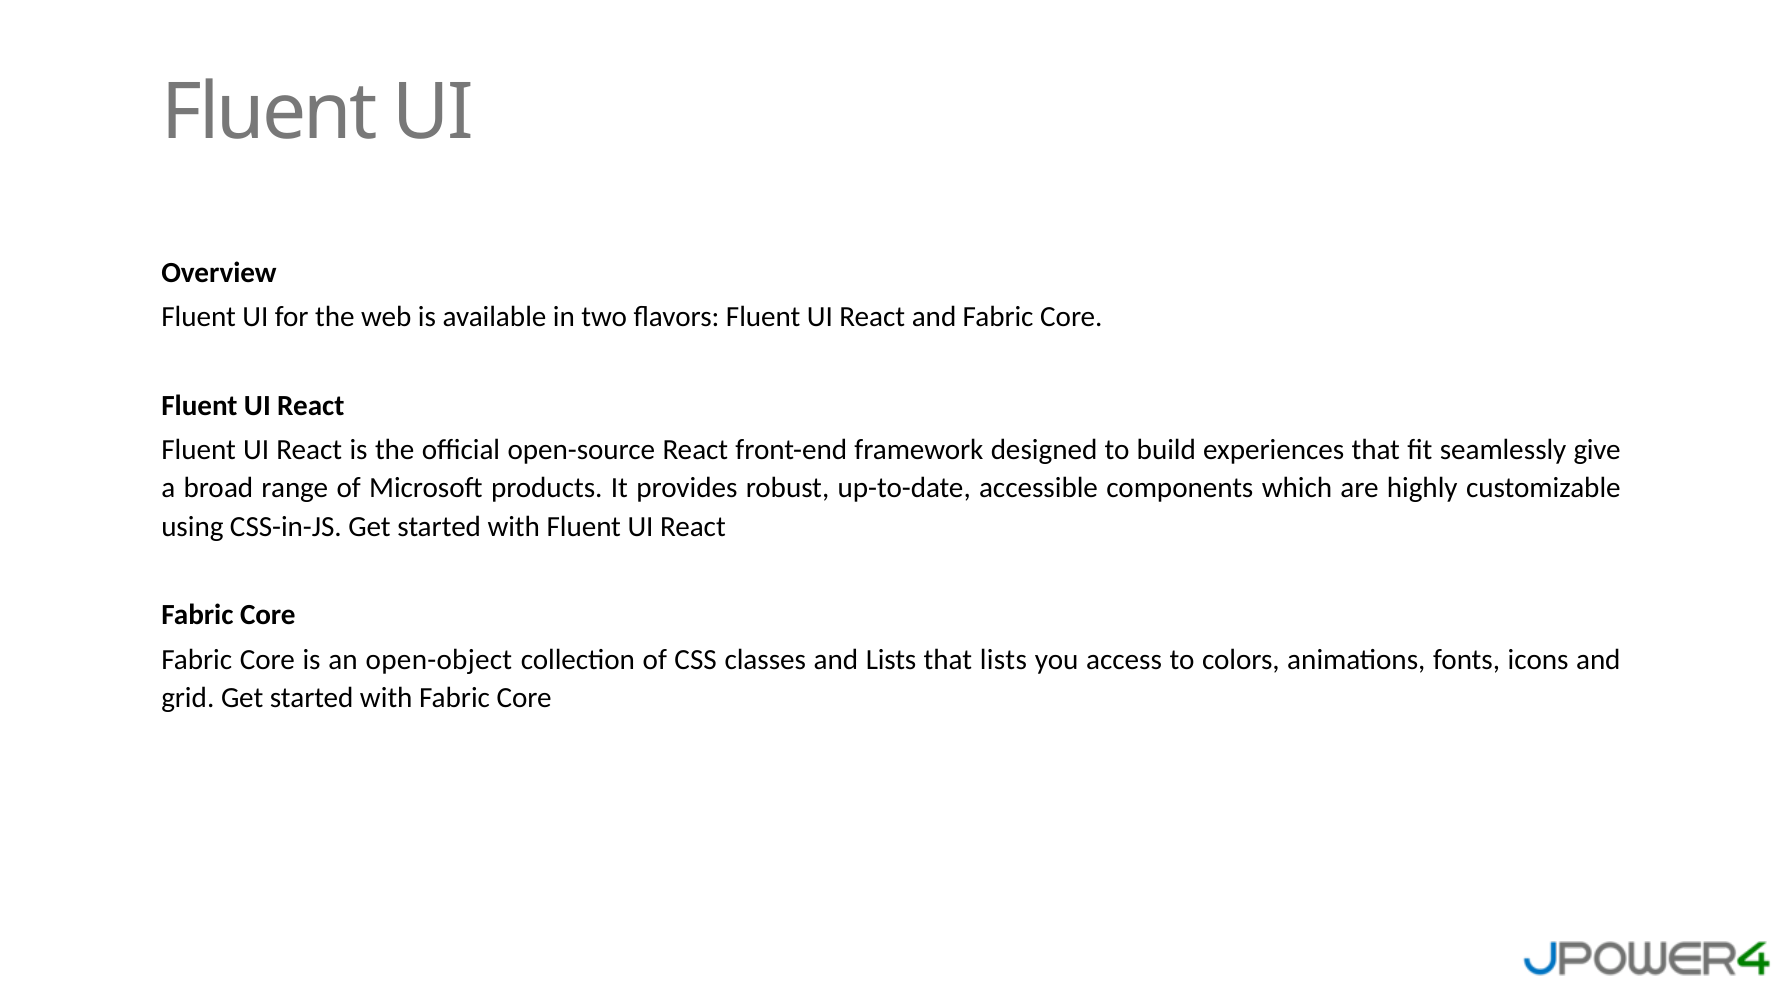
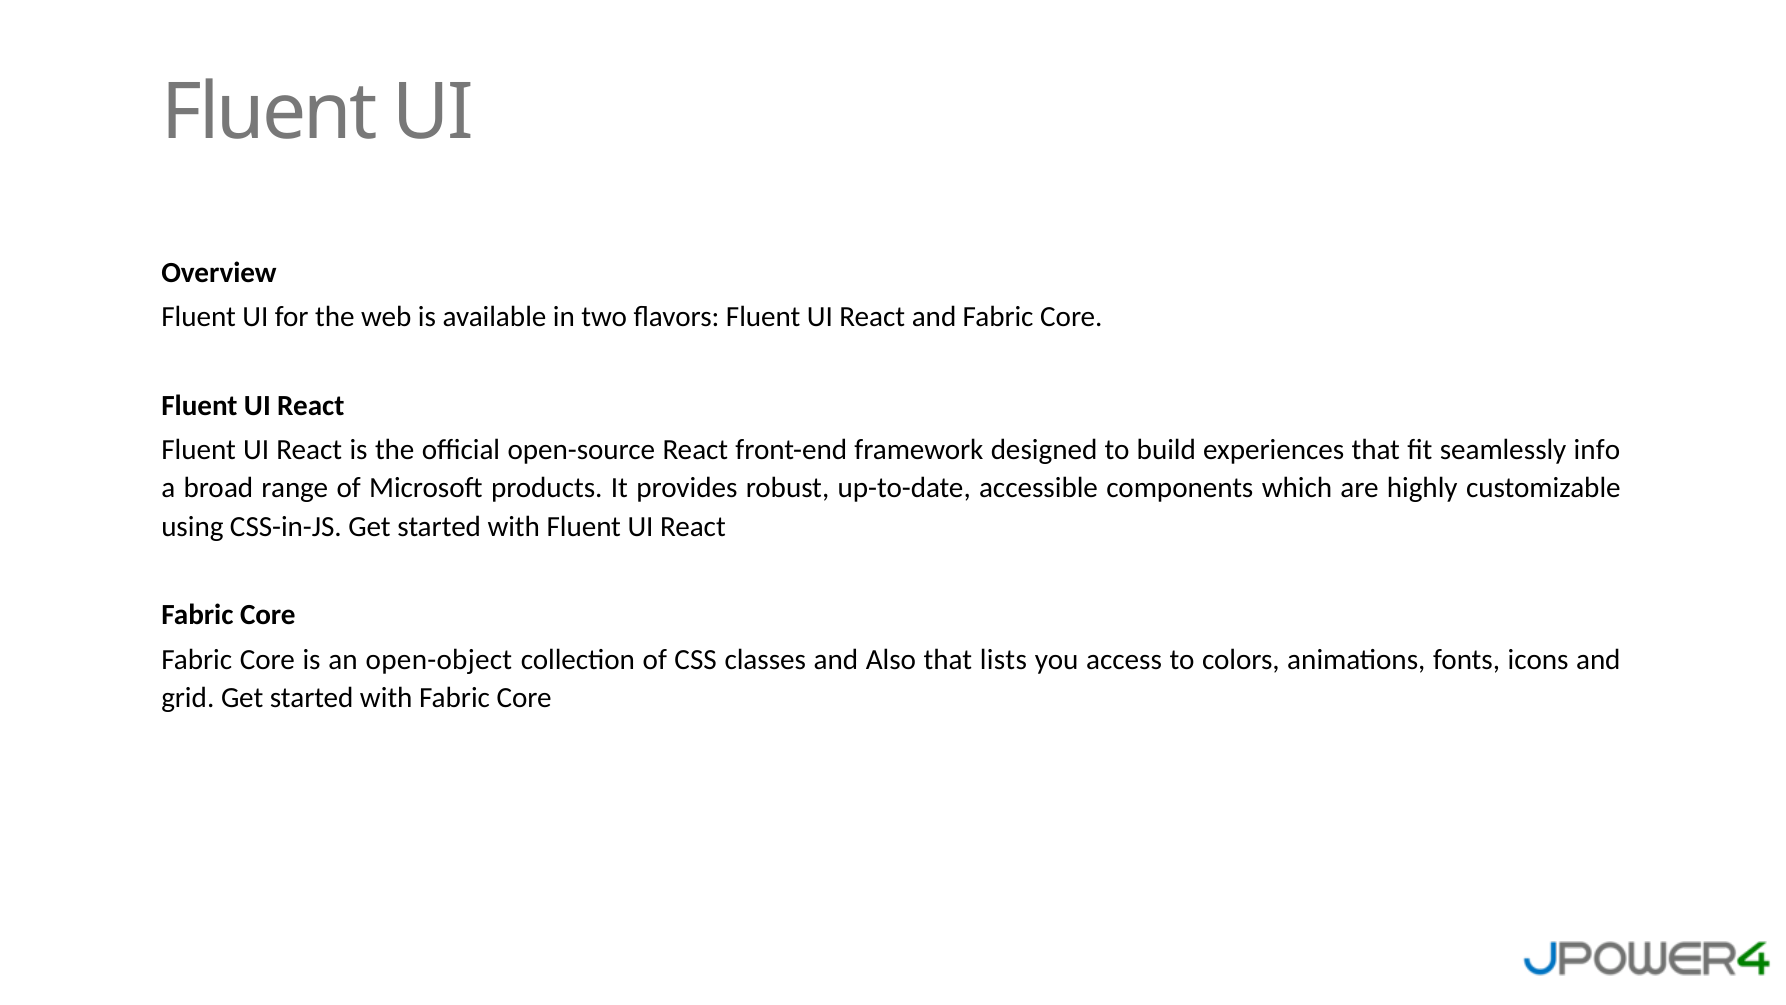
give: give -> info (1597, 450)
and Lists: Lists -> Also (891, 659)
